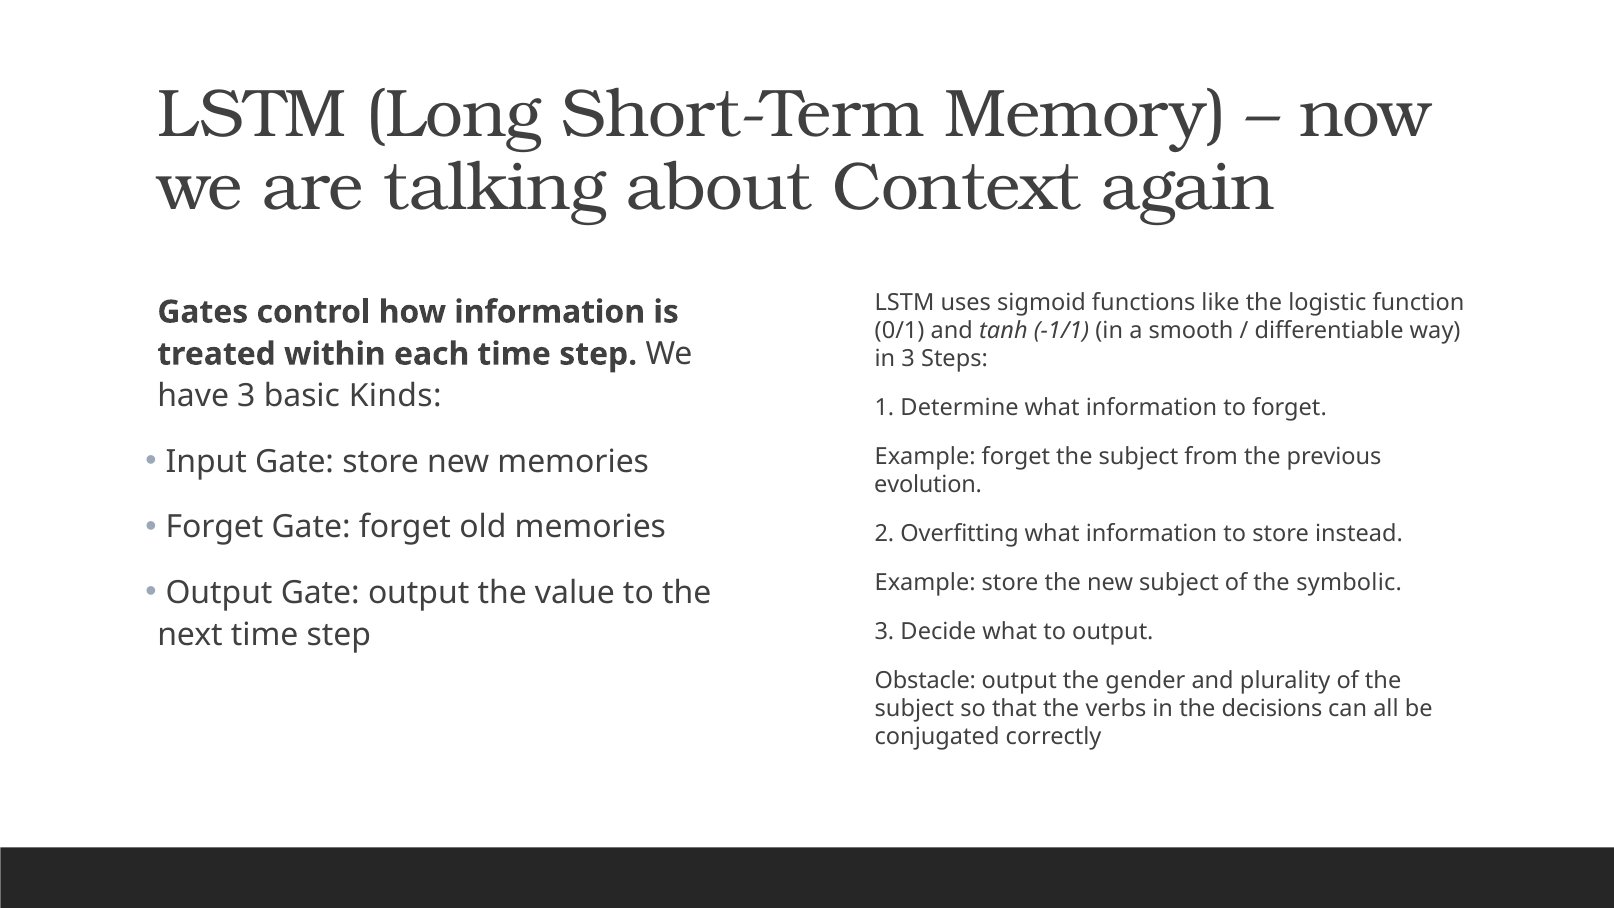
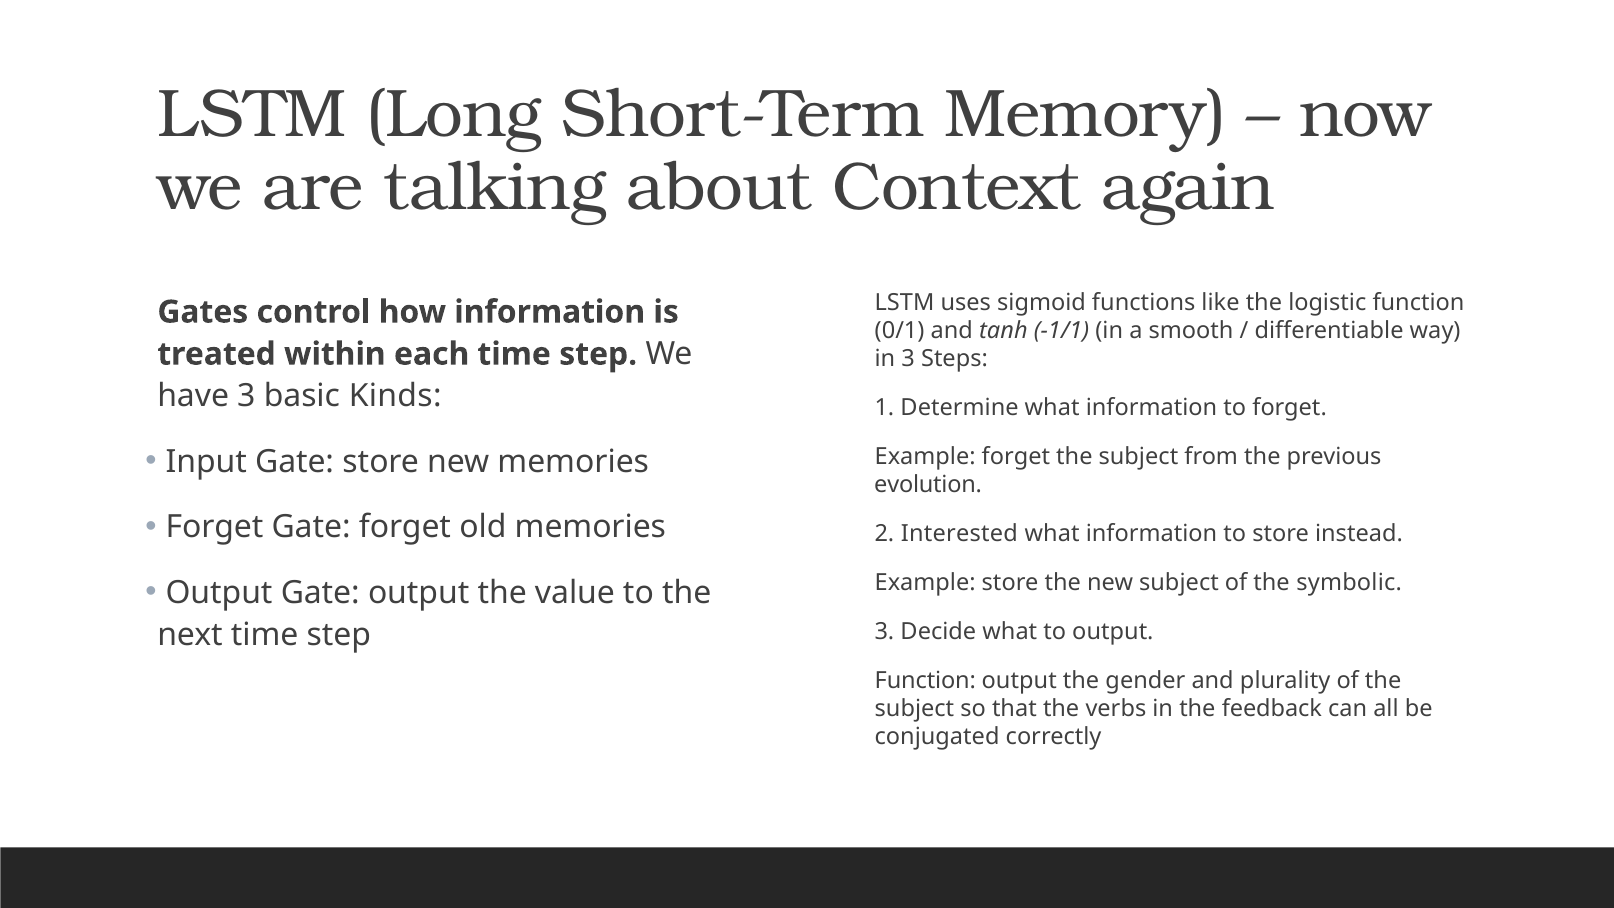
Overfitting: Overfitting -> Interested (959, 533)
Obstacle: Obstacle -> Function (925, 681)
decisions: decisions -> feedback (1272, 709)
